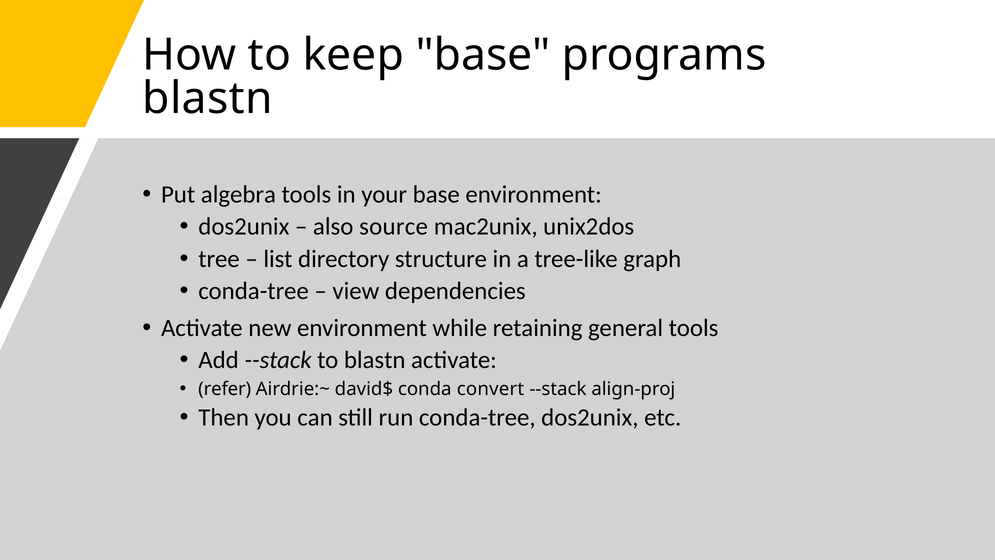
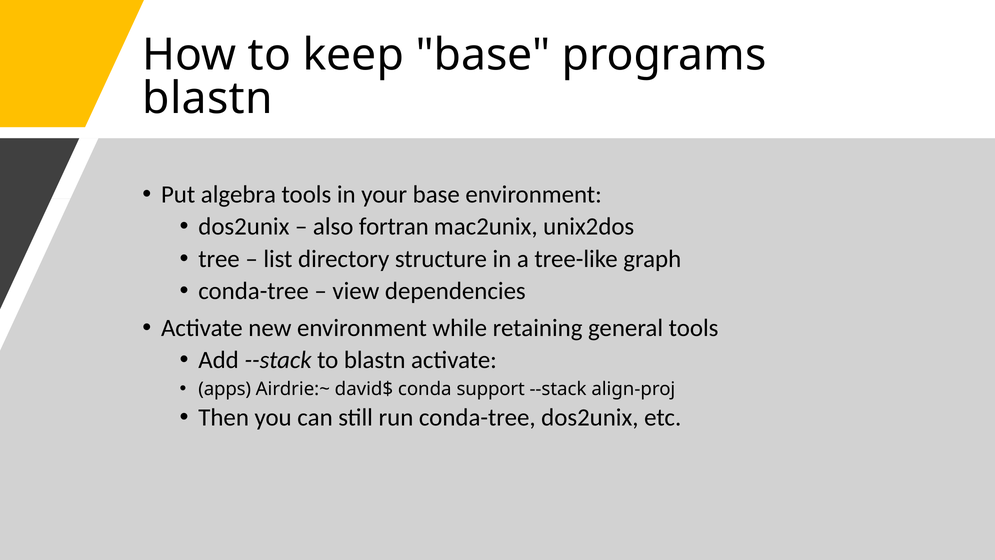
source: source -> fortran (394, 227)
refer: refer -> apps (225, 389)
convert: convert -> support (491, 389)
